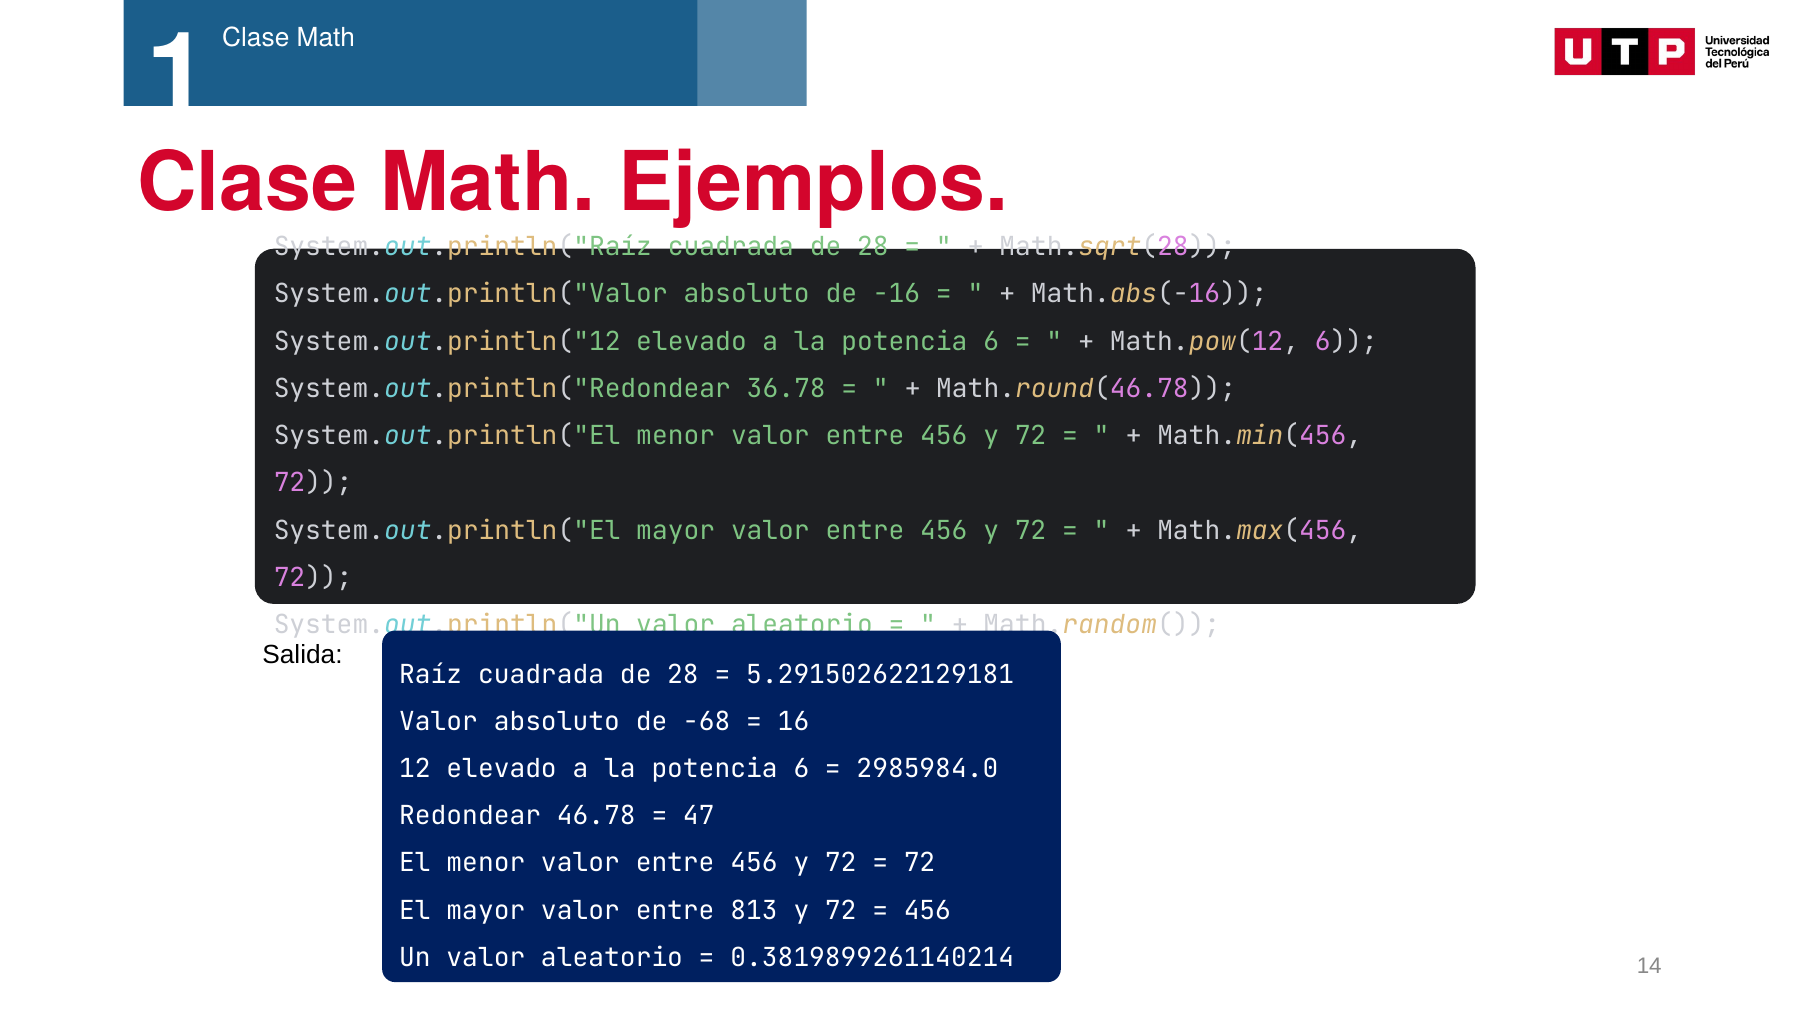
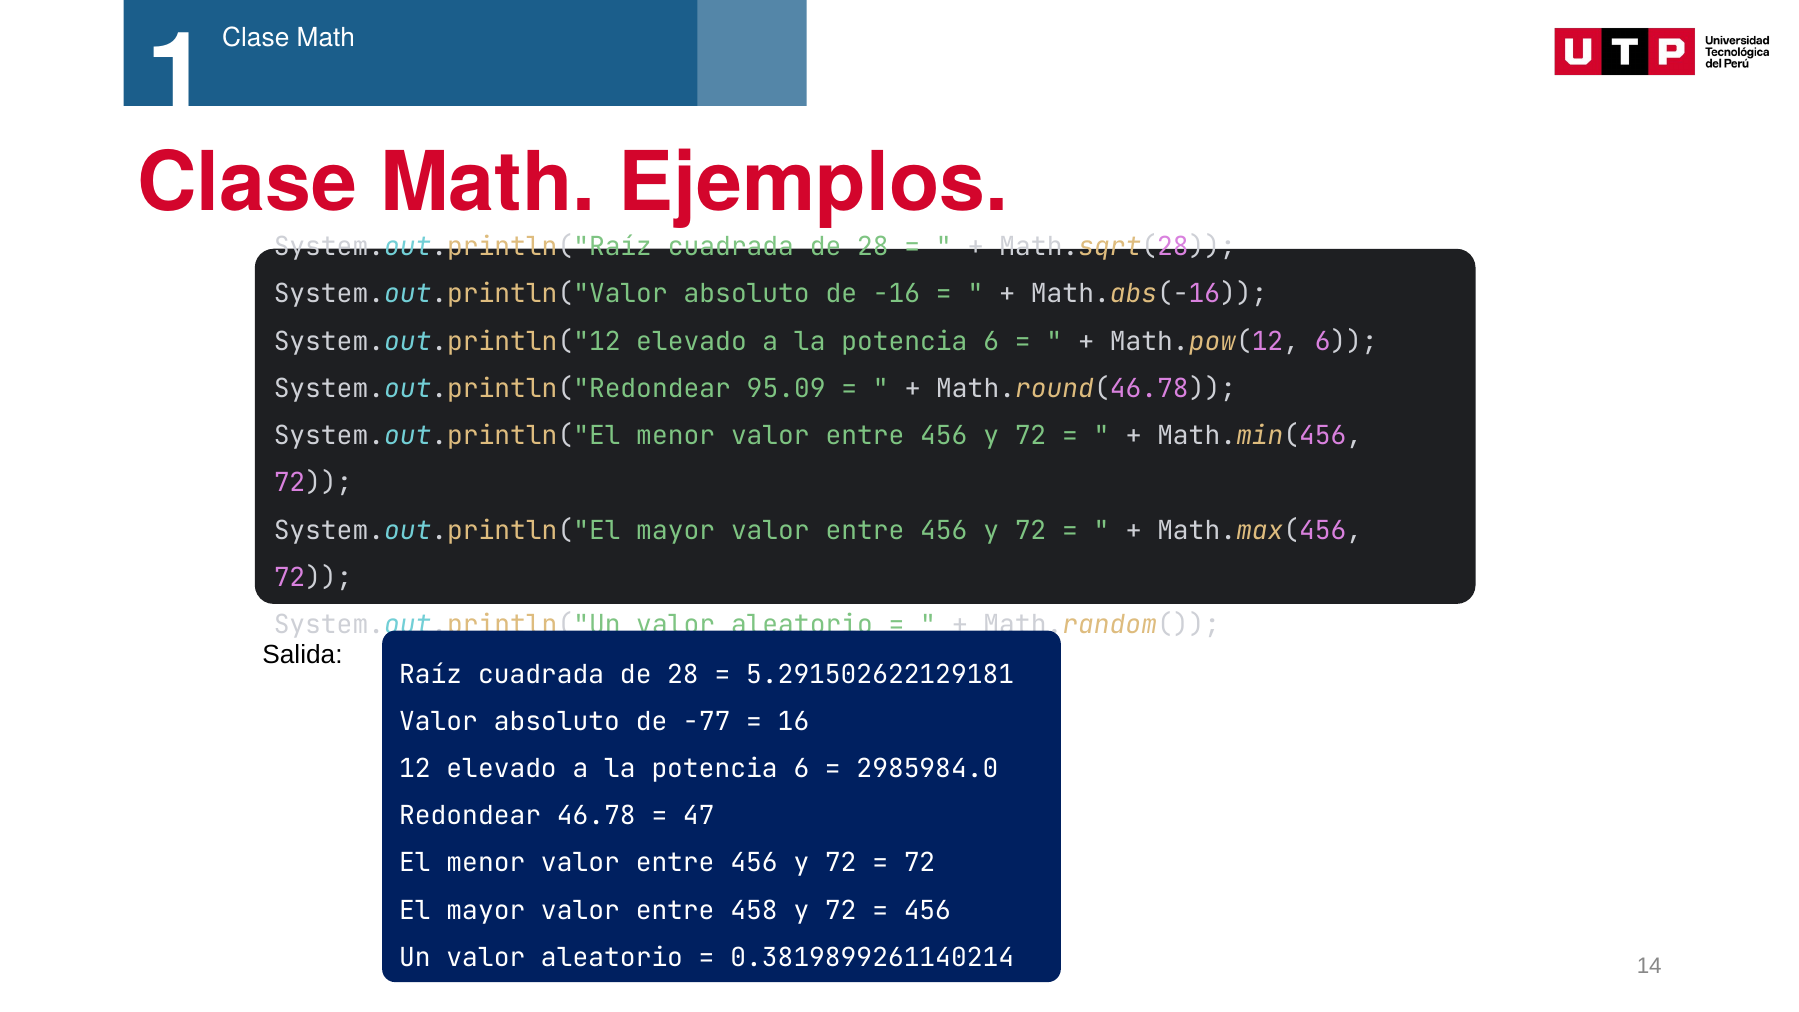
36.78: 36.78 -> 95.09 (786, 389)
-68: -68 -> -77 (707, 722)
813: 813 -> 458 (754, 910)
